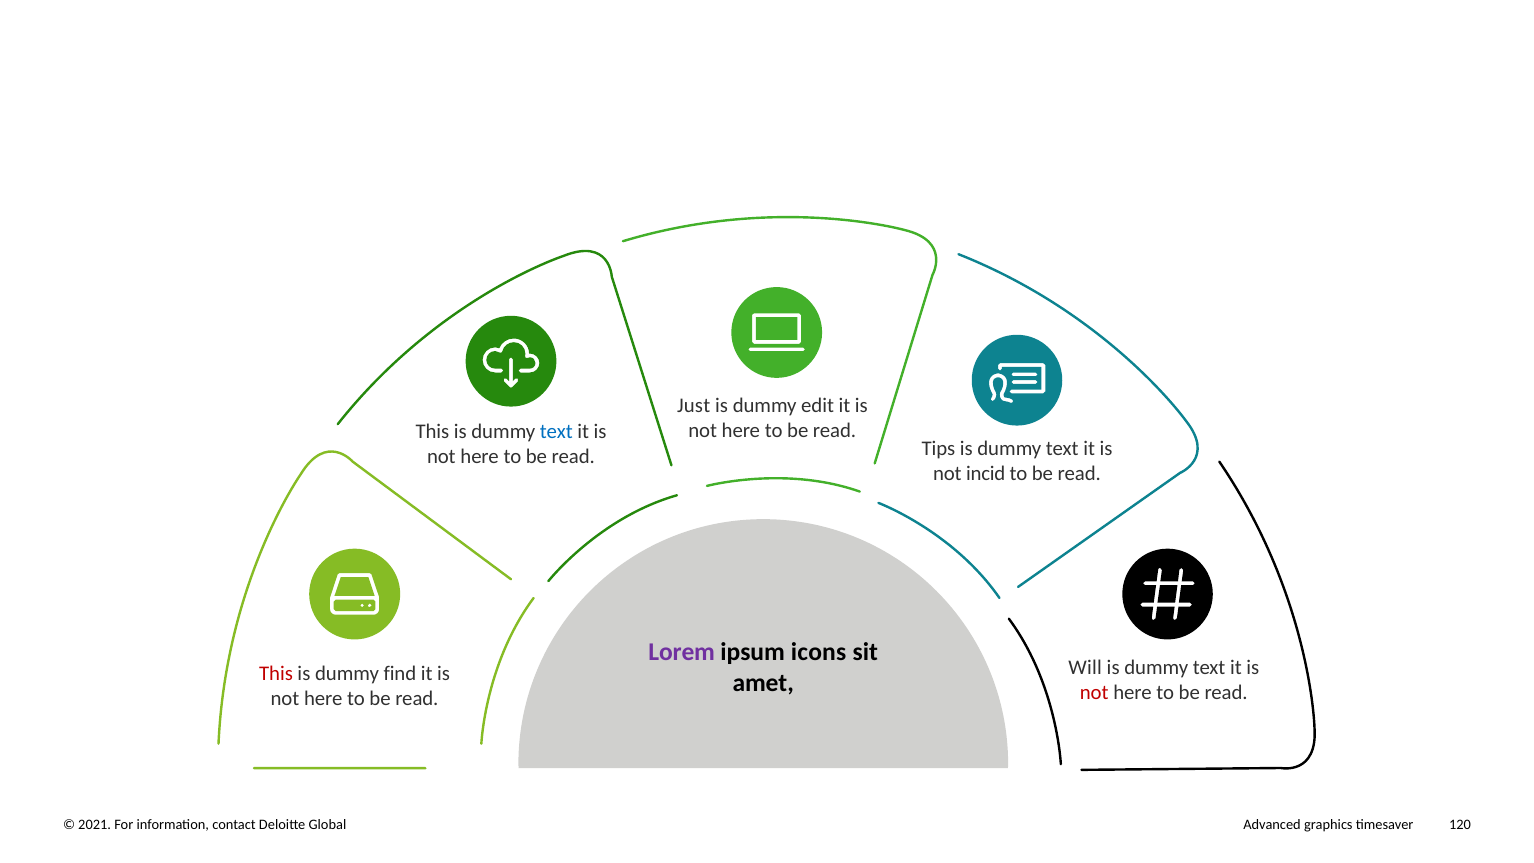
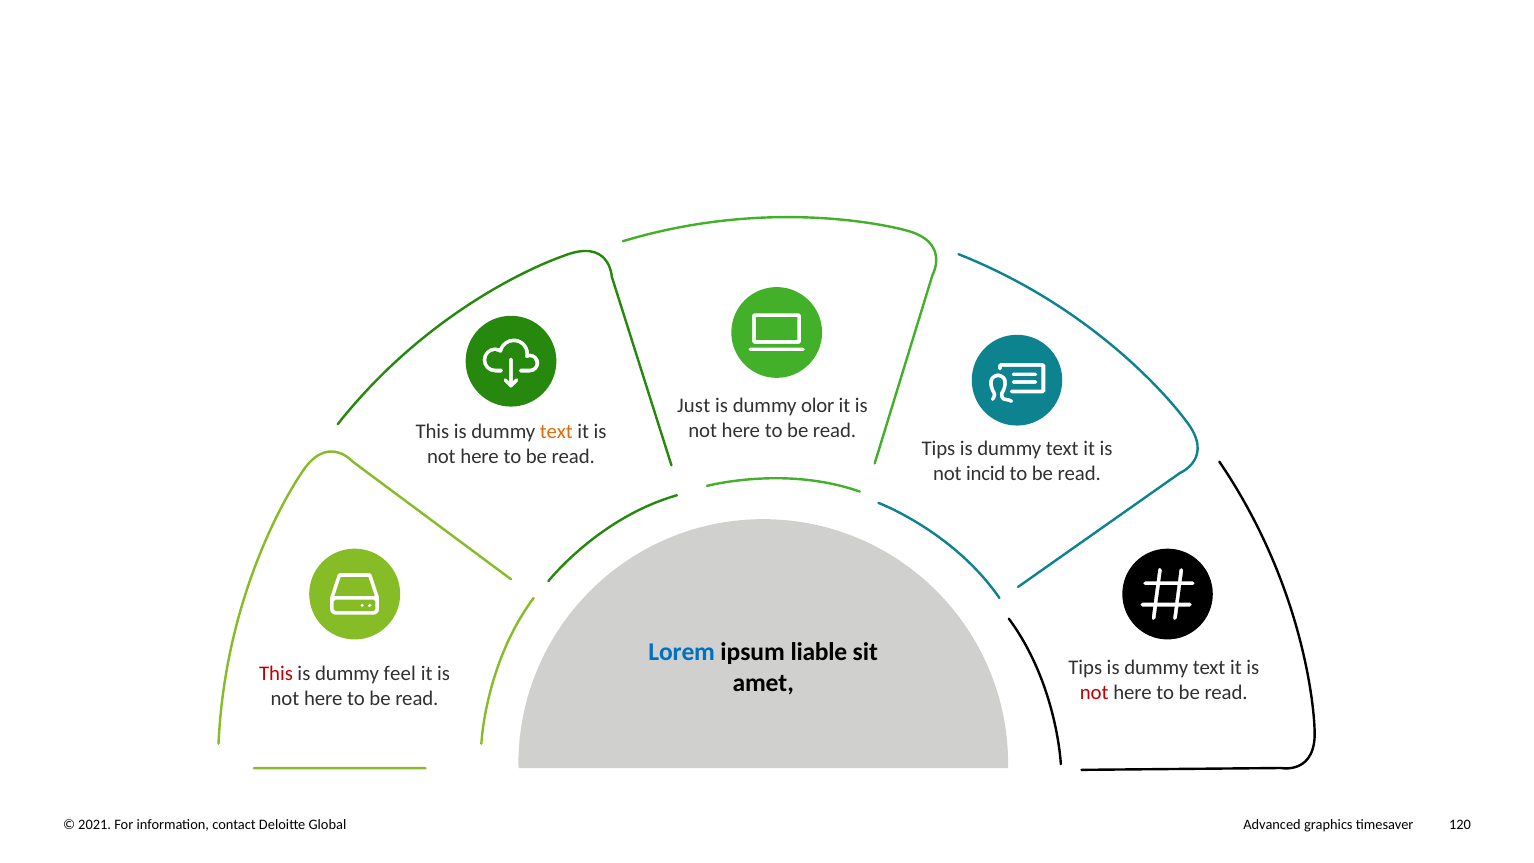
edit: edit -> olor (818, 406)
text colour: blue -> orange (556, 431)
Lorem colour: purple -> blue (682, 652)
icons: icons -> liable (819, 652)
Will: Will -> Tips (1085, 668)
find: find -> feel (400, 673)
